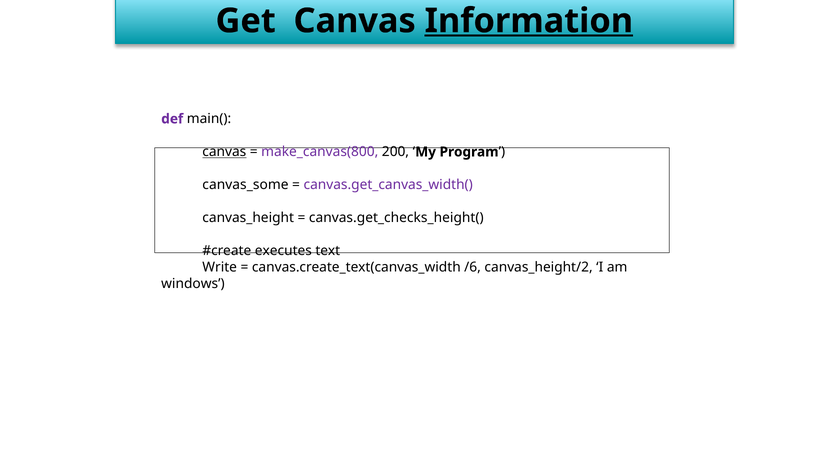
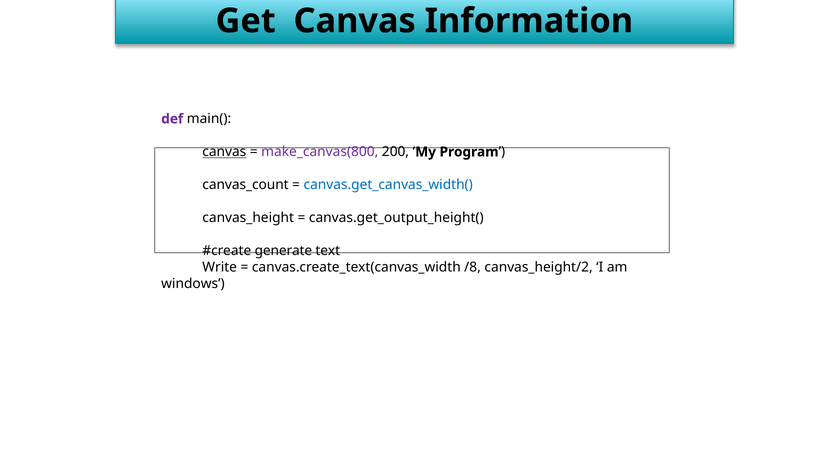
Information underline: present -> none (529, 21)
canvas_some: canvas_some -> canvas_count (246, 185)
canvas.get_canvas_width( colour: purple -> blue (388, 185)
canvas.get_checks_height(: canvas.get_checks_height( -> canvas.get_output_height( (396, 218)
executes: executes -> generate (283, 251)
/6: /6 -> /8 (473, 267)
